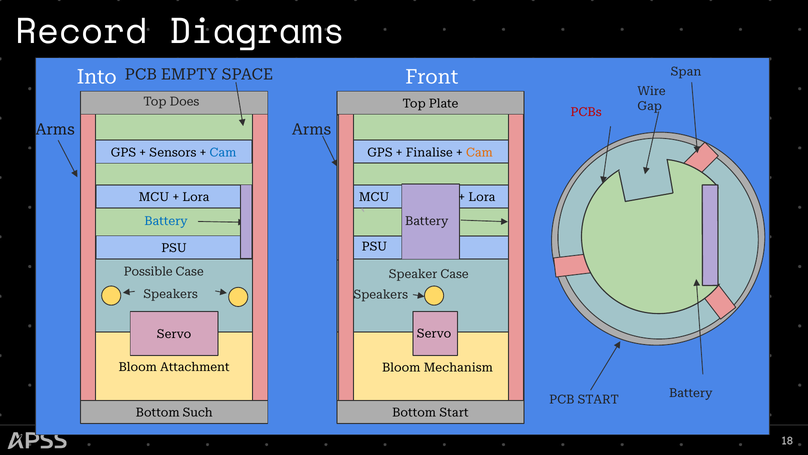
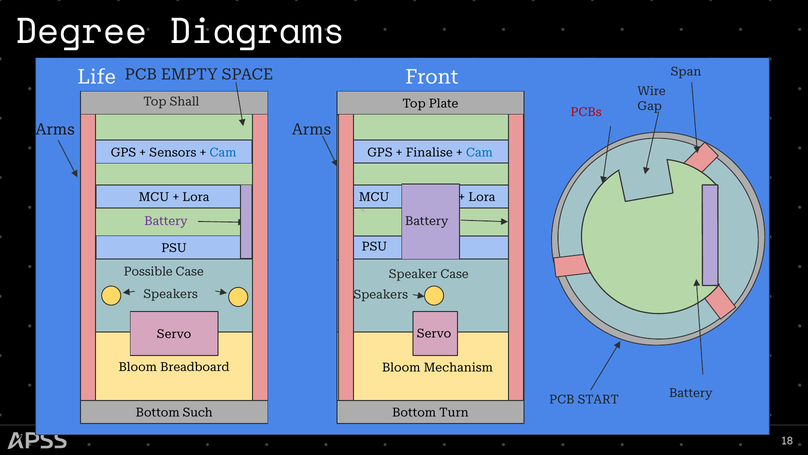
Record: Record -> Degree (81, 31)
Into: Into -> Life (97, 77)
Does: Does -> Shall (184, 102)
Cam colour: orange -> blue (479, 152)
Battery colour: blue -> purple (166, 221)
Attachment: Attachment -> Breadboard (195, 367)
Bottom Start: Start -> Turn (454, 412)
